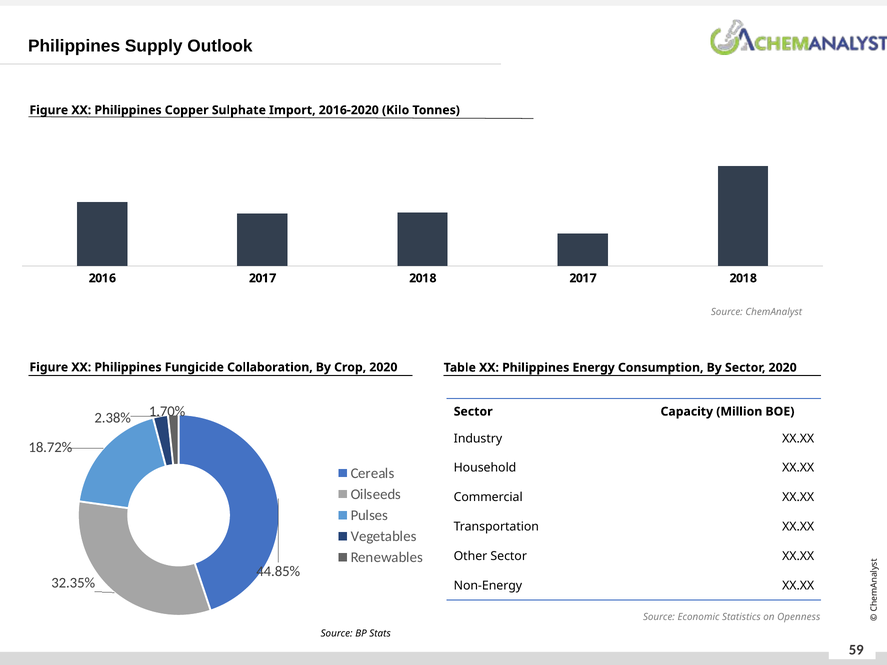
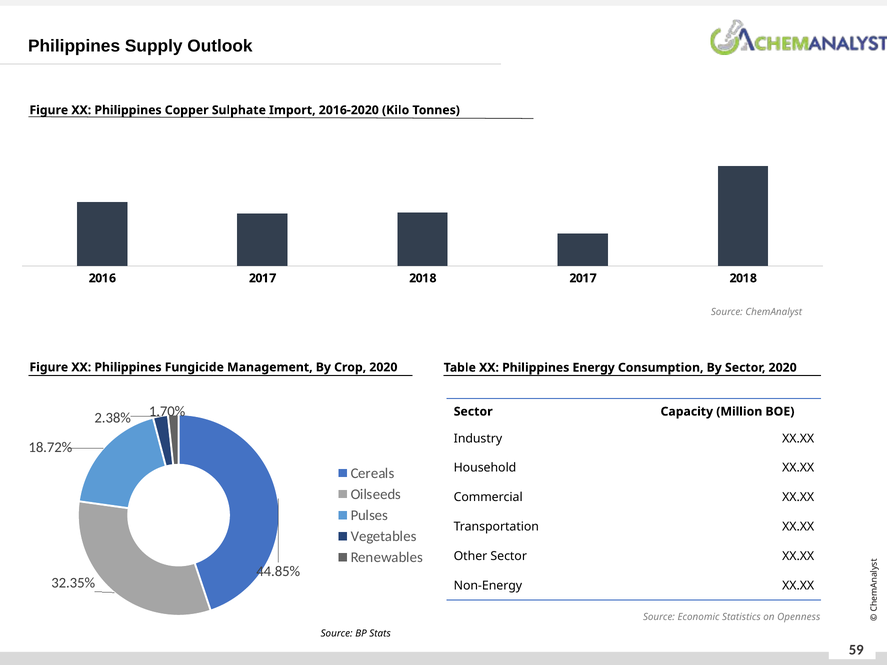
Collaboration: Collaboration -> Management (270, 367)
